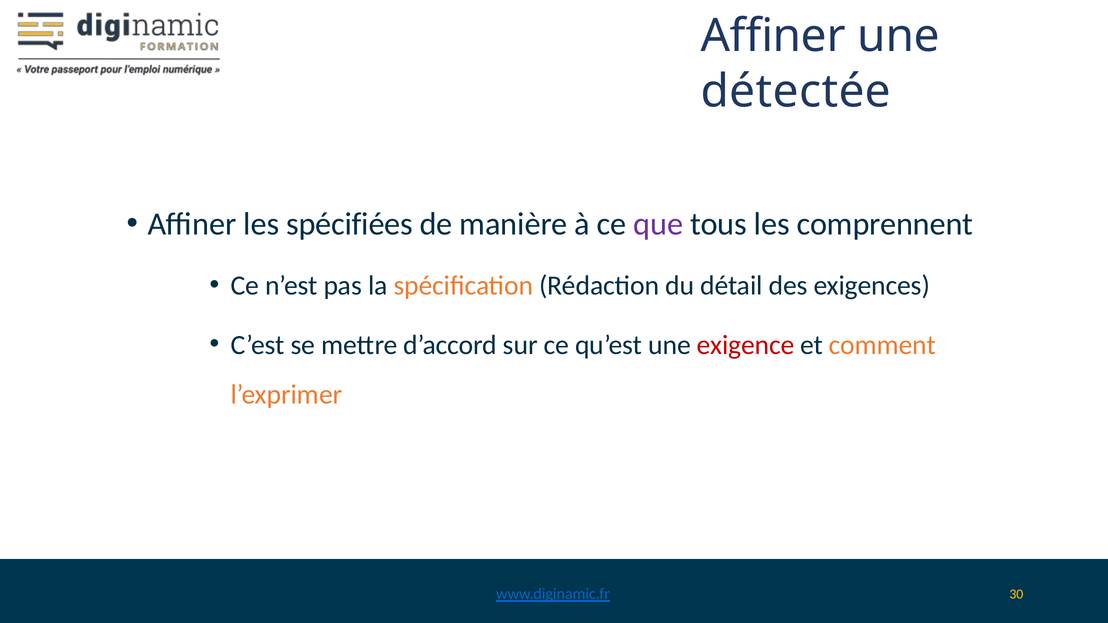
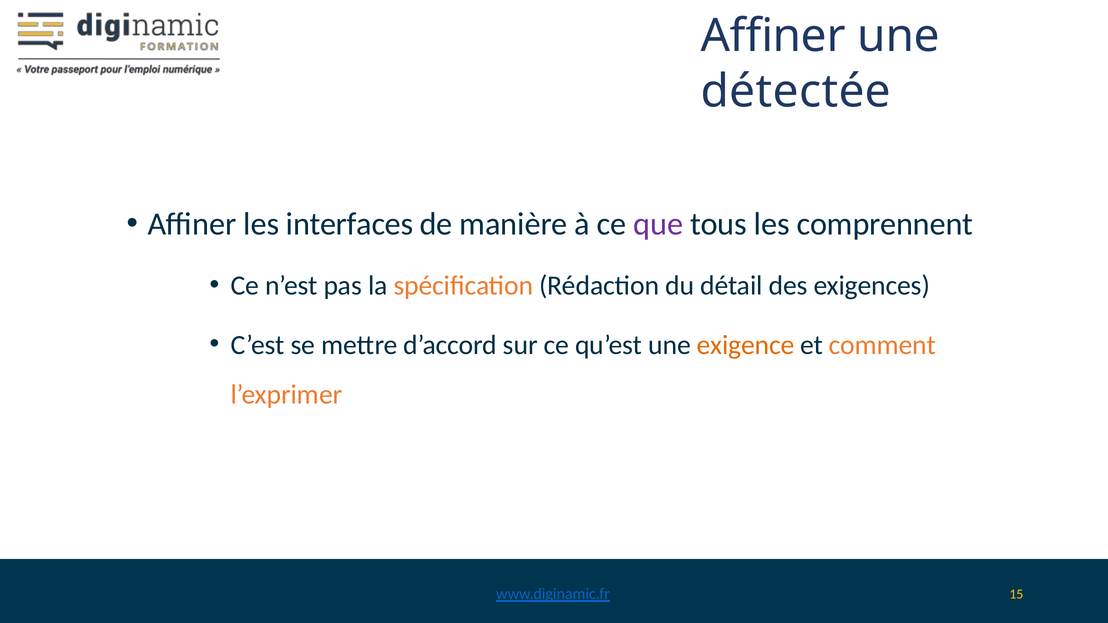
spécifiées: spécifiées -> interfaces (350, 224)
exigence colour: red -> orange (746, 345)
30: 30 -> 15 (1016, 594)
